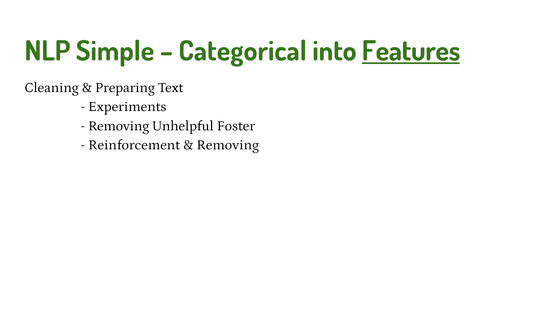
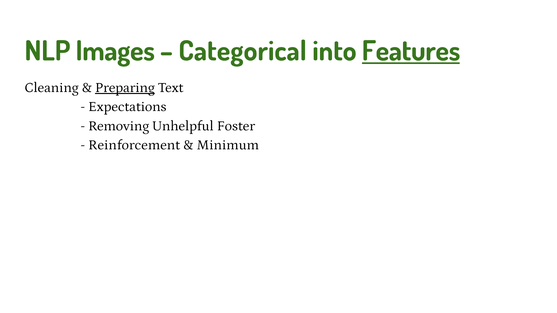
Simple: Simple -> Images (115, 51)
Preparing underline: none -> present (125, 88)
Experiments: Experiments -> Expectations (127, 107)
Removing: Removing -> Minimum (228, 145)
